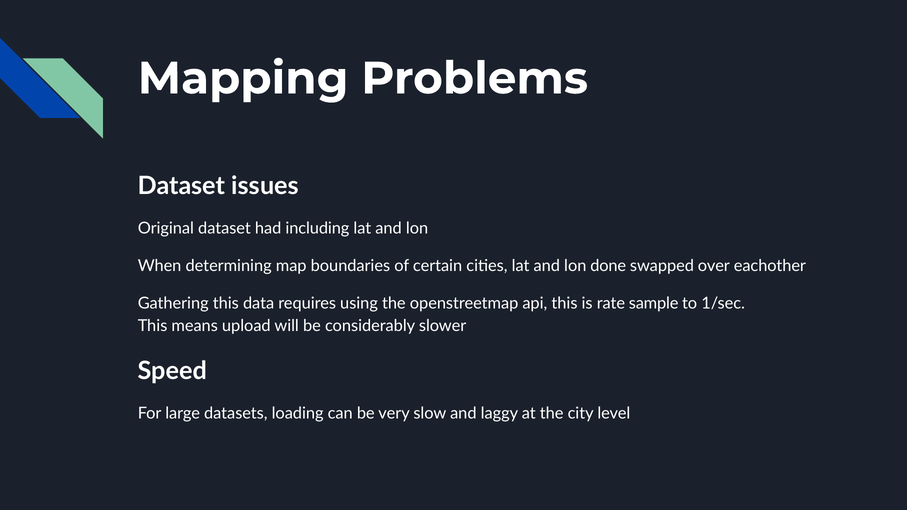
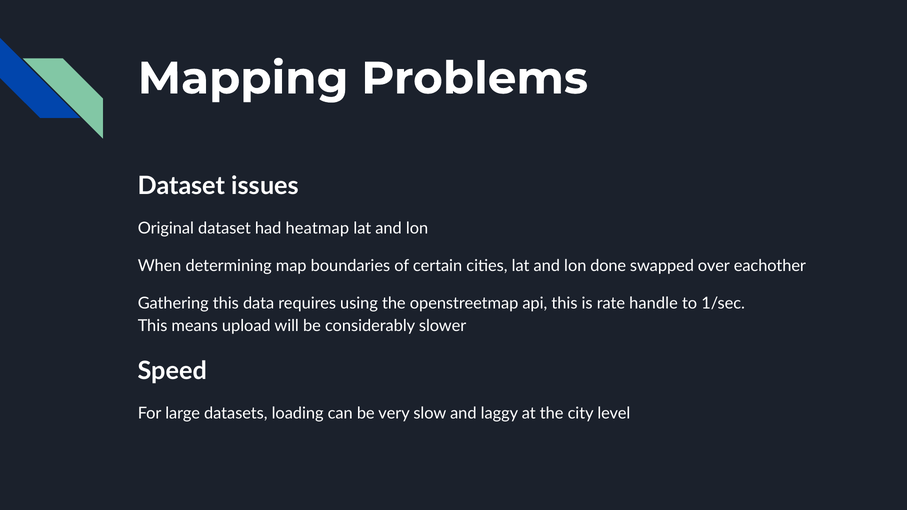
including: including -> heatmap (317, 228)
sample: sample -> handle (653, 304)
